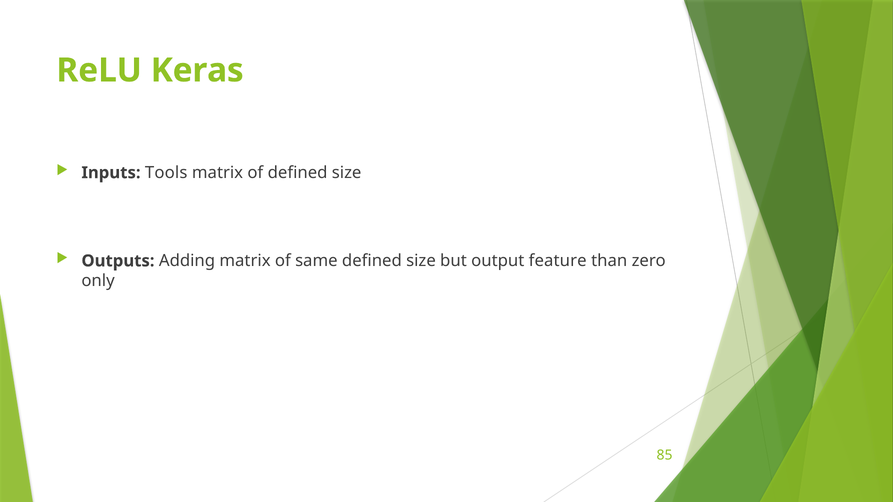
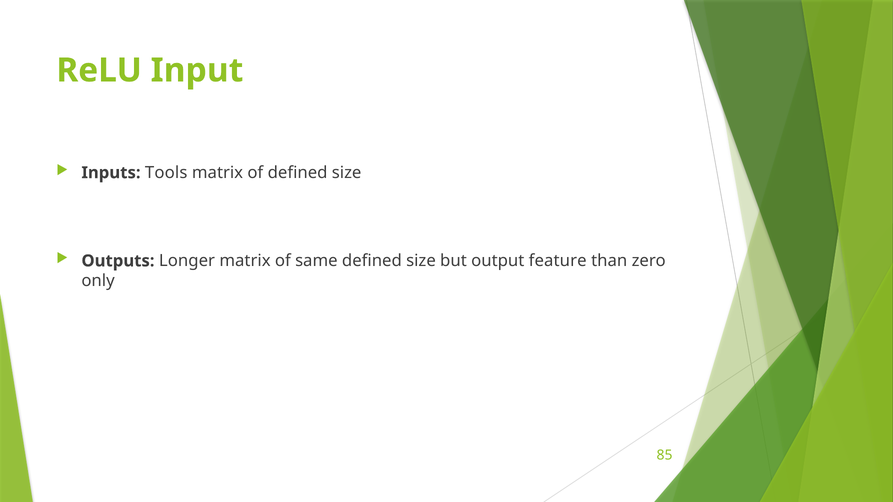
Keras: Keras -> Input (197, 70)
Adding: Adding -> Longer (187, 261)
